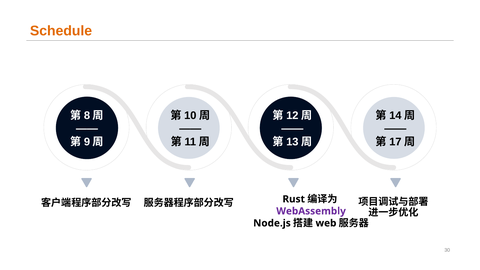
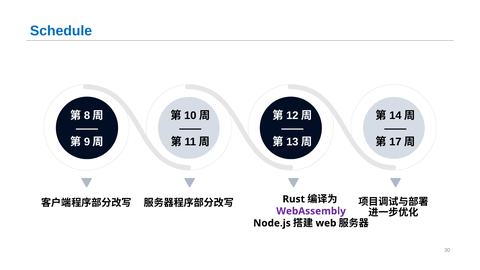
Schedule colour: orange -> blue (61, 31)
